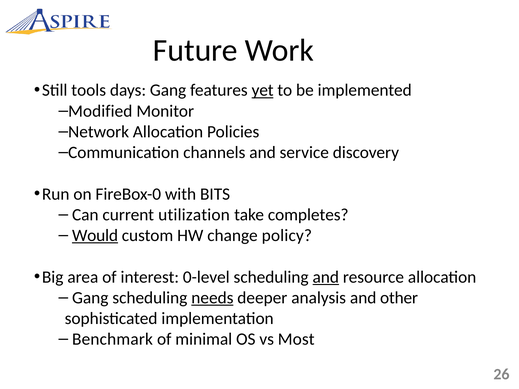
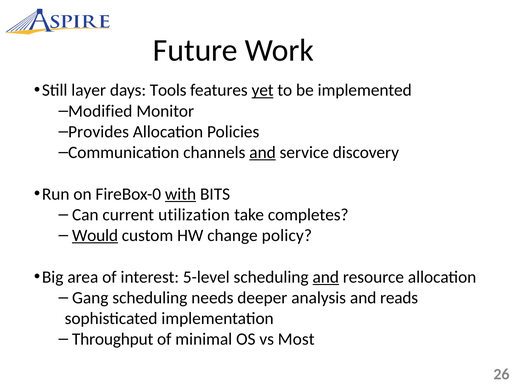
tools: tools -> layer (89, 90)
days Gang: Gang -> Tools (168, 90)
Network: Network -> Provides (99, 132)
and underline: none -> present (263, 153)
with underline: none -> present (181, 194)
0-level: 0-level -> 5-level (206, 277)
needs underline: present -> none (212, 298)
other: other -> reads (399, 298)
Benchmark: Benchmark -> Throughput (113, 339)
